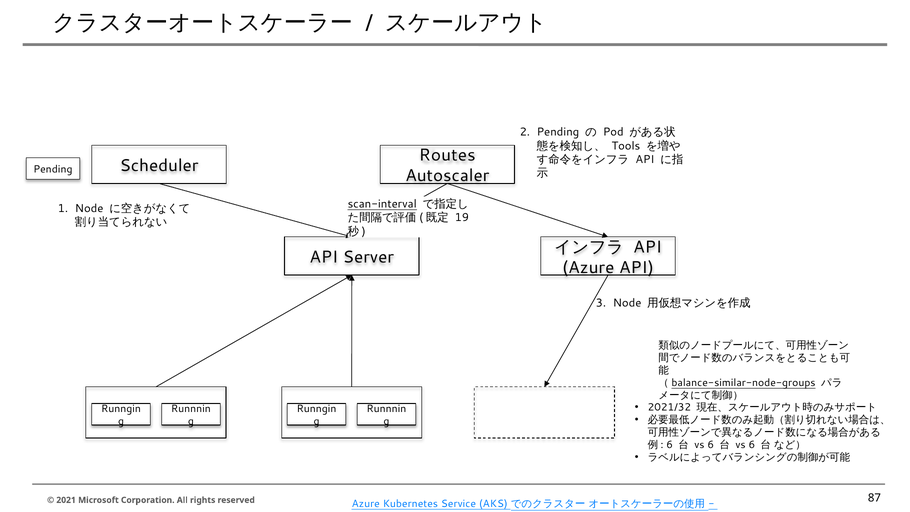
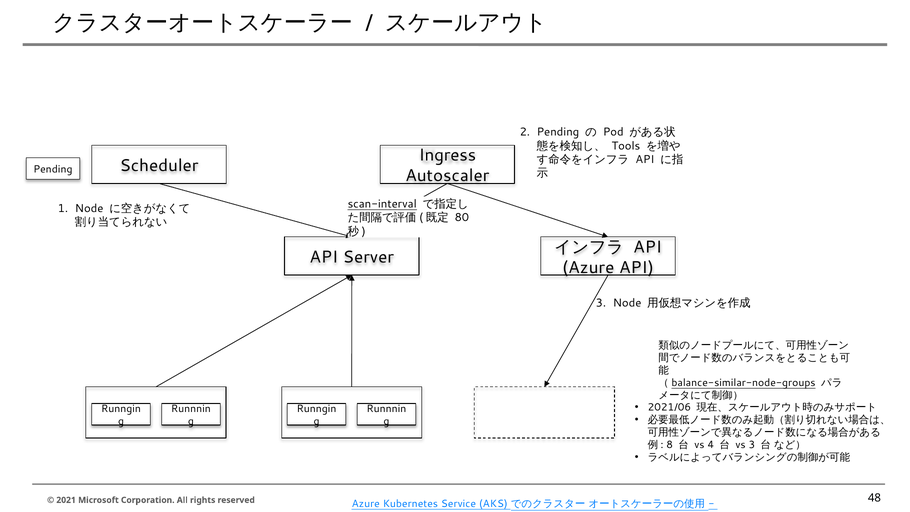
Routes: Routes -> Ingress (447, 155)
19: 19 -> 80 (462, 218)
2021/32: 2021/32 -> 2021/06 (669, 407)
6: 6 -> 8 (670, 445)
6: 6 -> 4 (711, 445)
6: 6 -> 3 (752, 445)
87: 87 -> 48 (874, 498)
